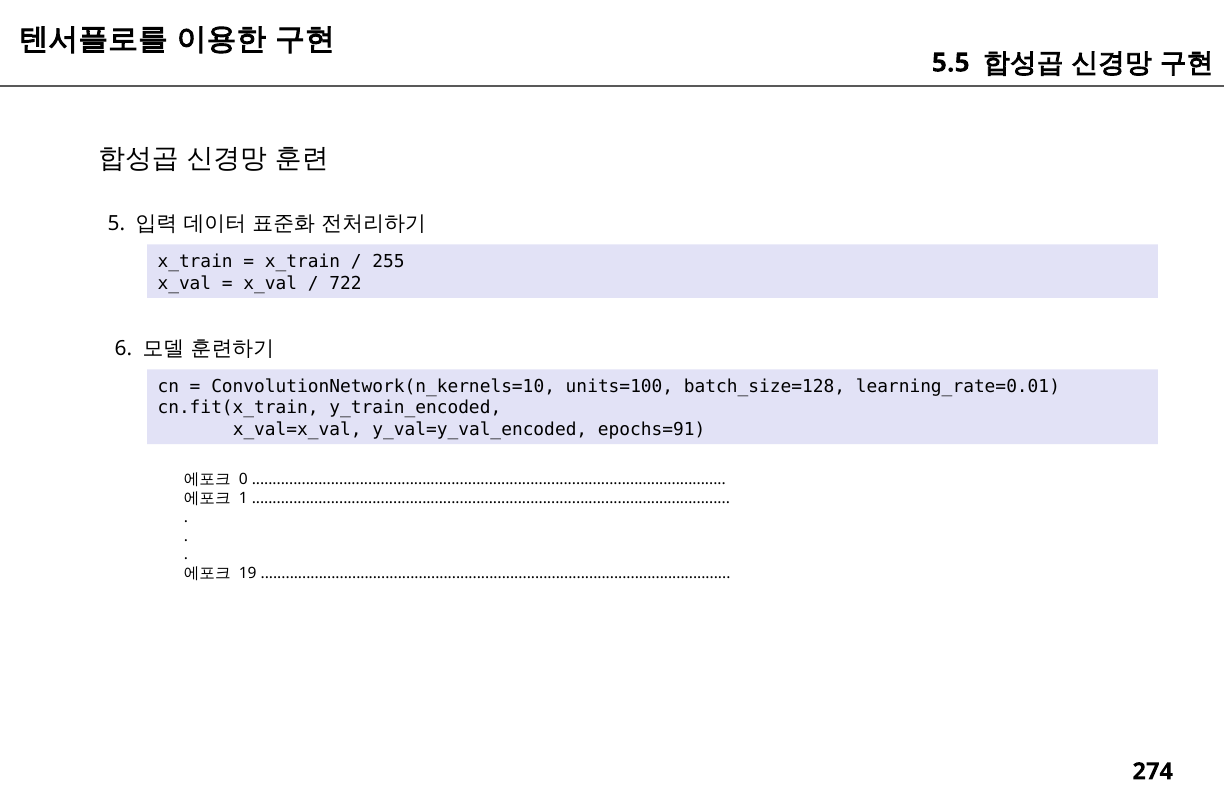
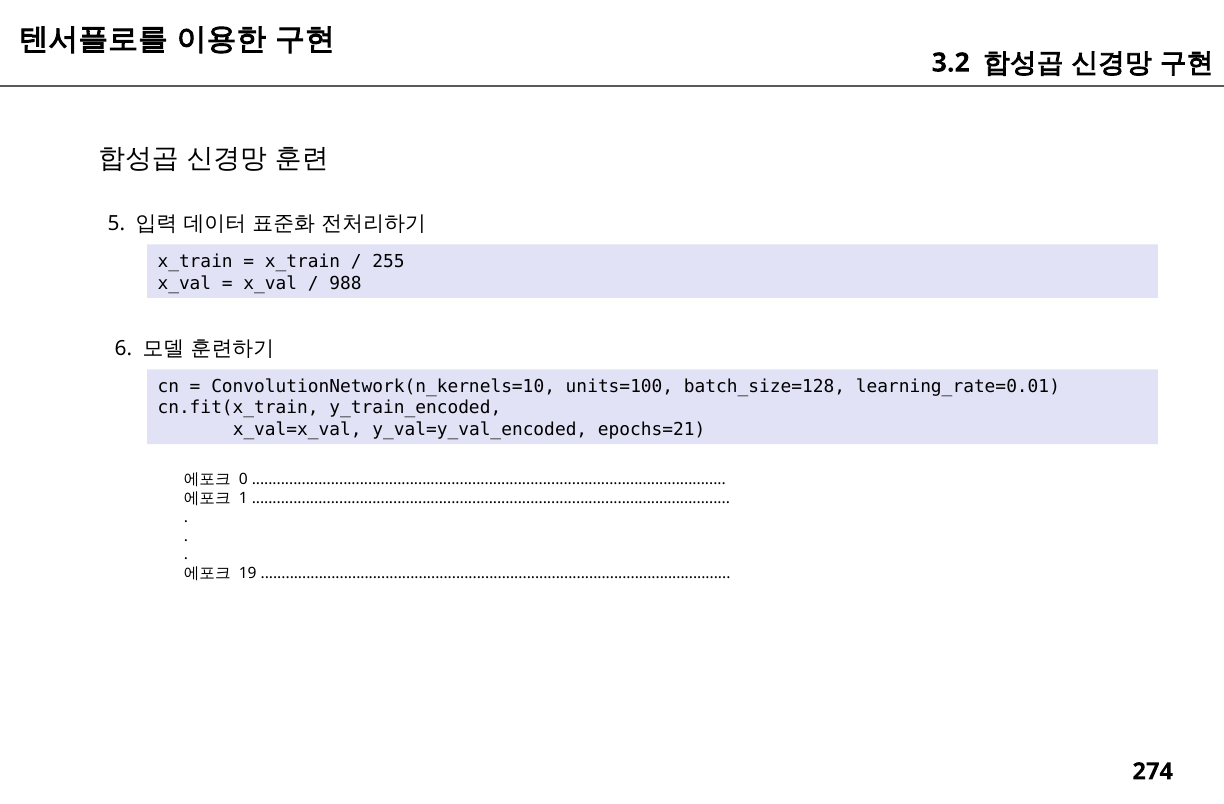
5.5: 5.5 -> 3.2 (951, 63)
722: 722 -> 988 (346, 283)
epochs=91: epochs=91 -> epochs=21 (652, 430)
